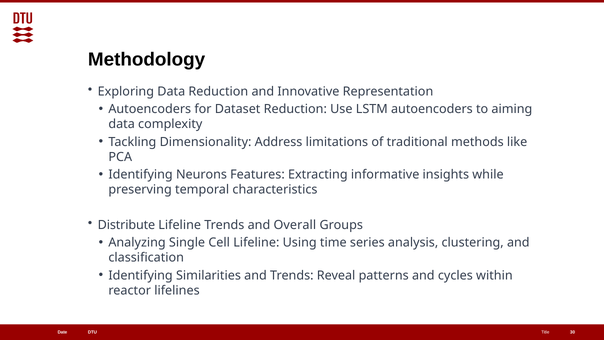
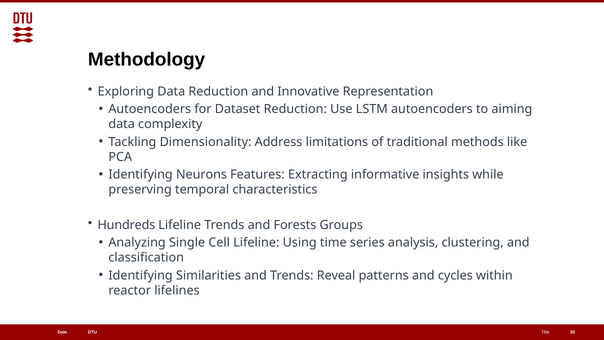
Distribute: Distribute -> Hundreds (126, 225)
Overall: Overall -> Forests (295, 225)
